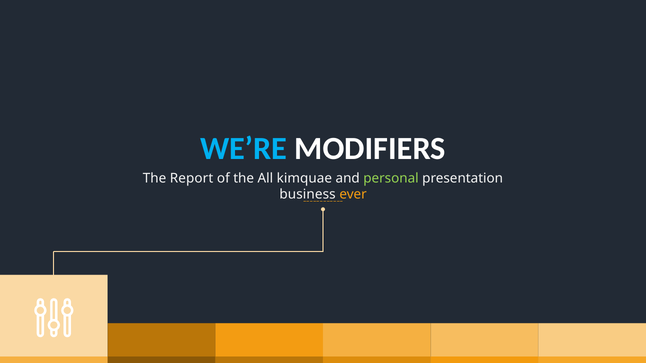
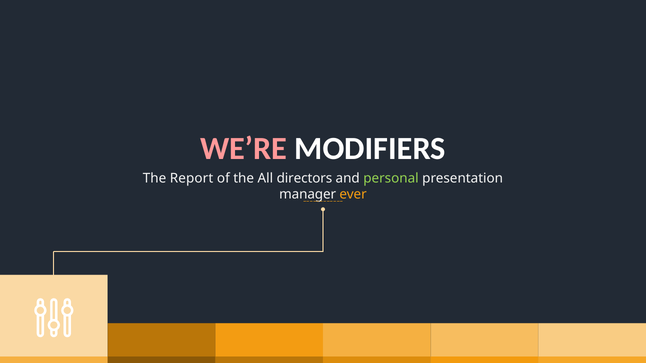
WE’RE colour: light blue -> pink (244, 149)
kimquae: kimquae -> directors (304, 178)
business: business -> manager (308, 195)
